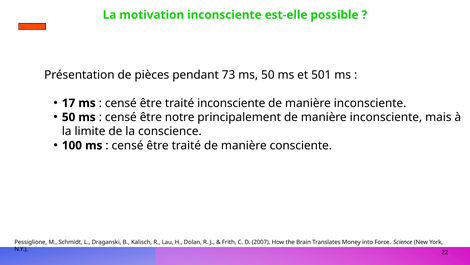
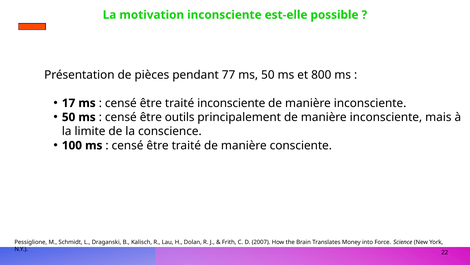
73: 73 -> 77 (229, 75)
501: 501 -> 800 (321, 75)
notre: notre -> outils (180, 117)
